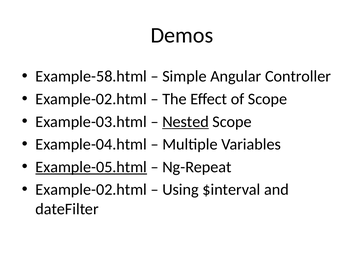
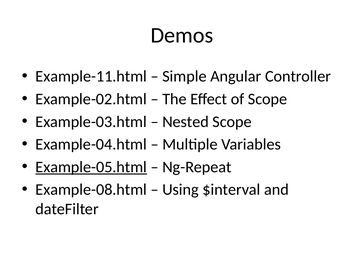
Example-58.html: Example-58.html -> Example-11.html (91, 76)
Nested underline: present -> none (186, 122)
Example-02.html: Example-02.html -> Example-08.html (91, 190)
